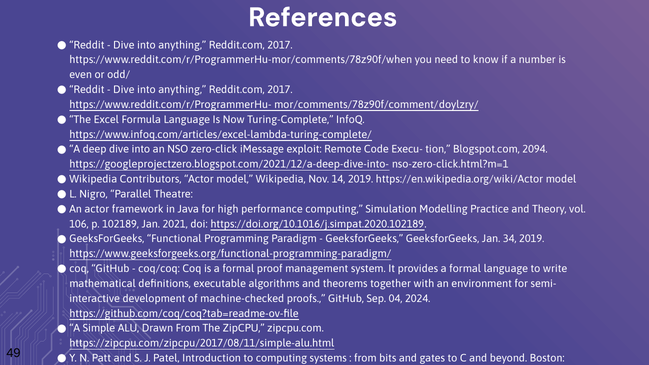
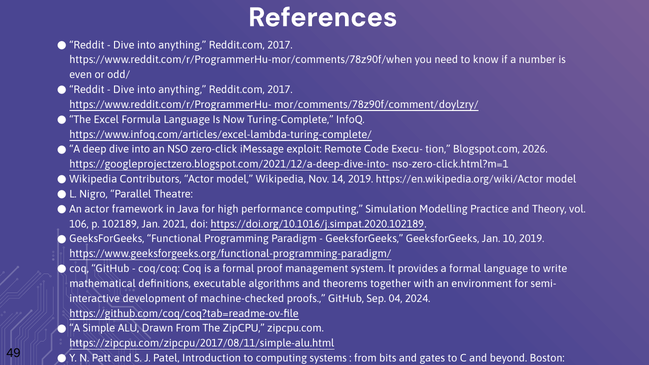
2094: 2094 -> 2026 (535, 149)
34: 34 -> 10 (510, 239)
